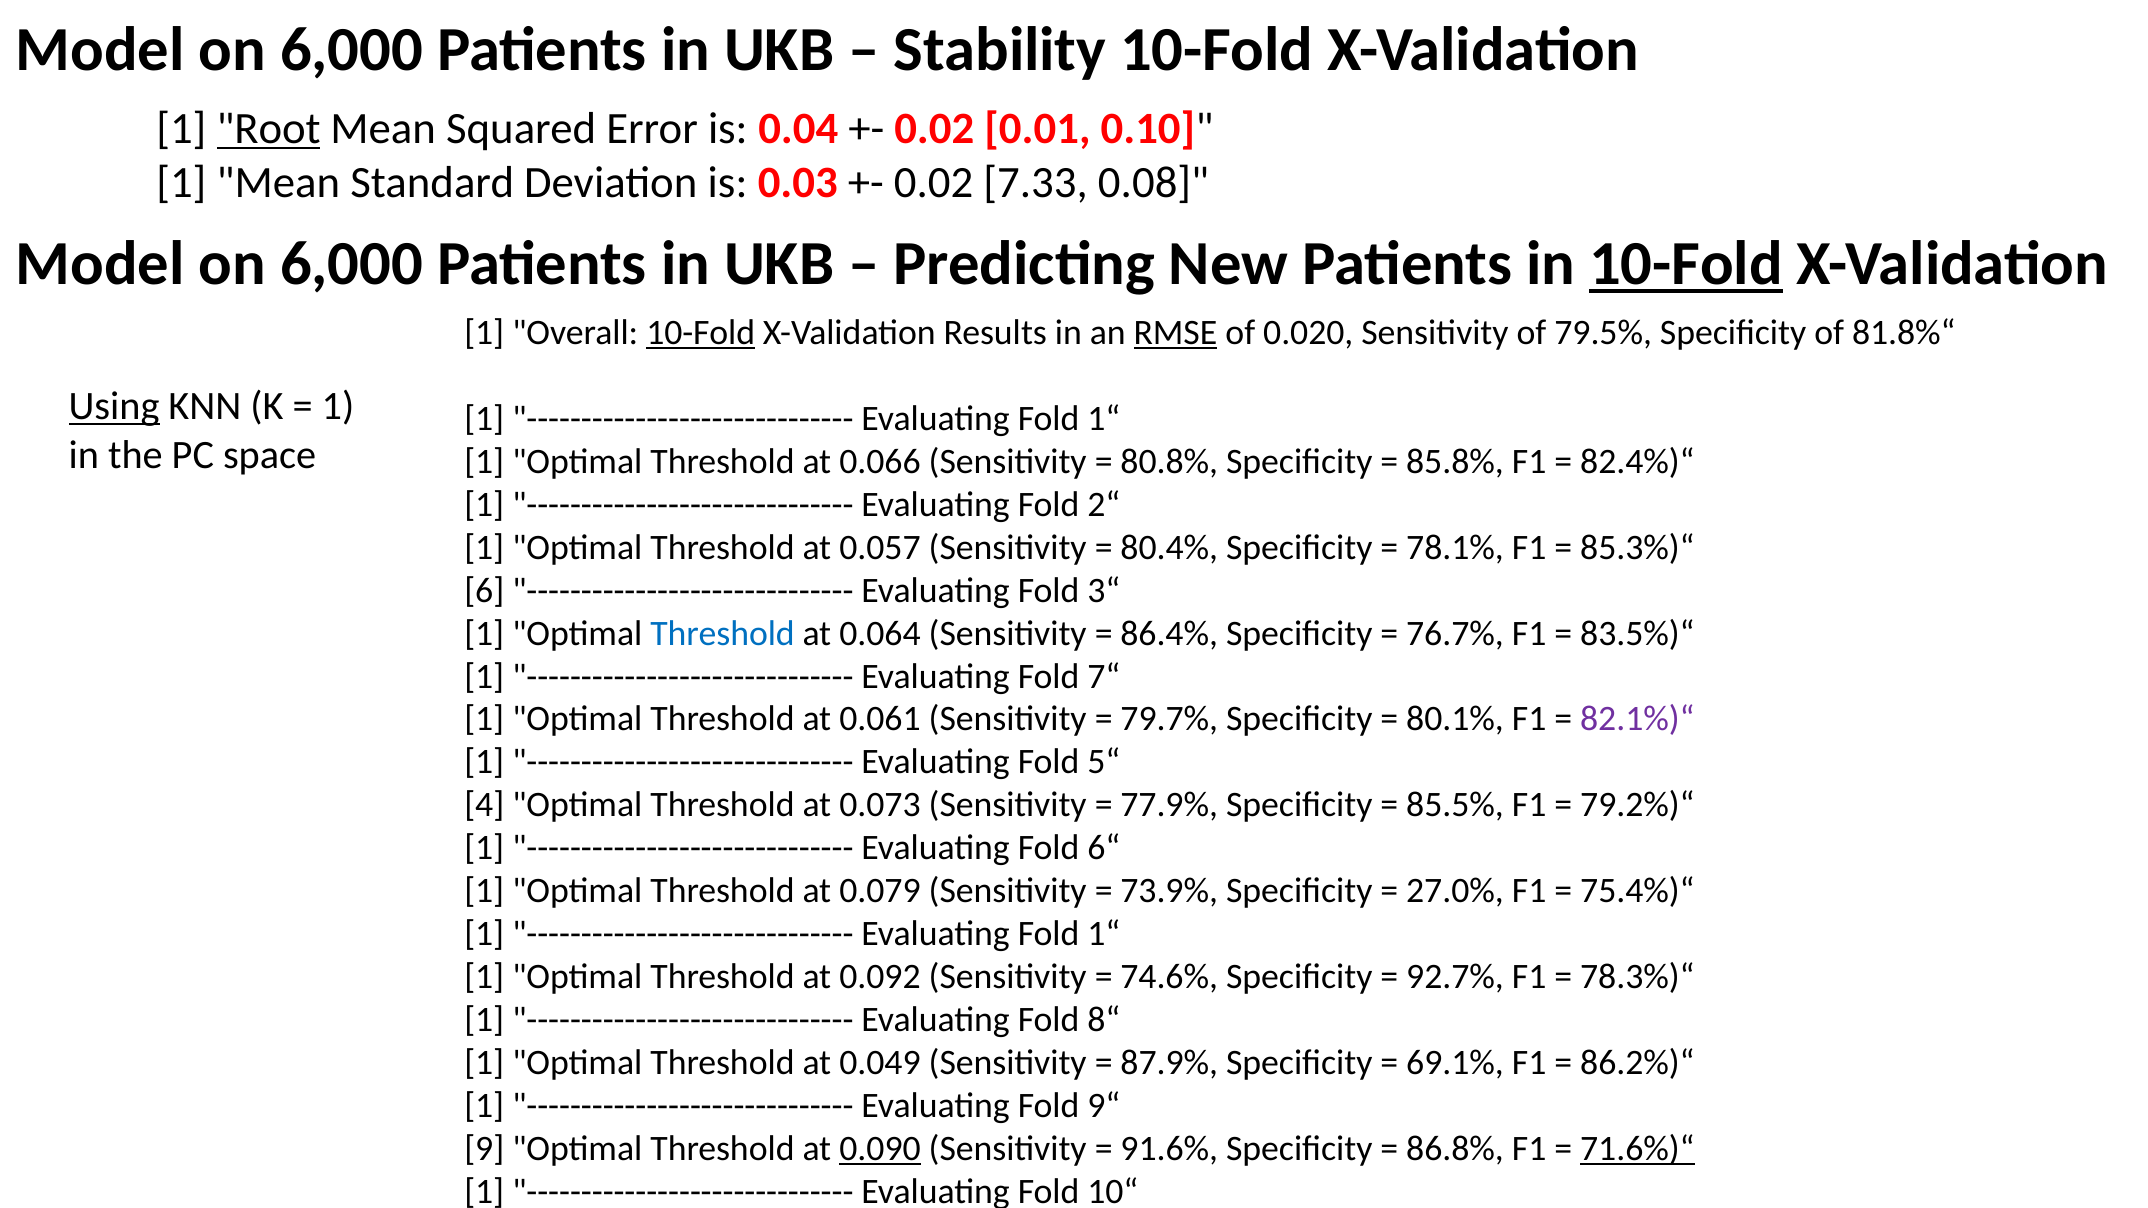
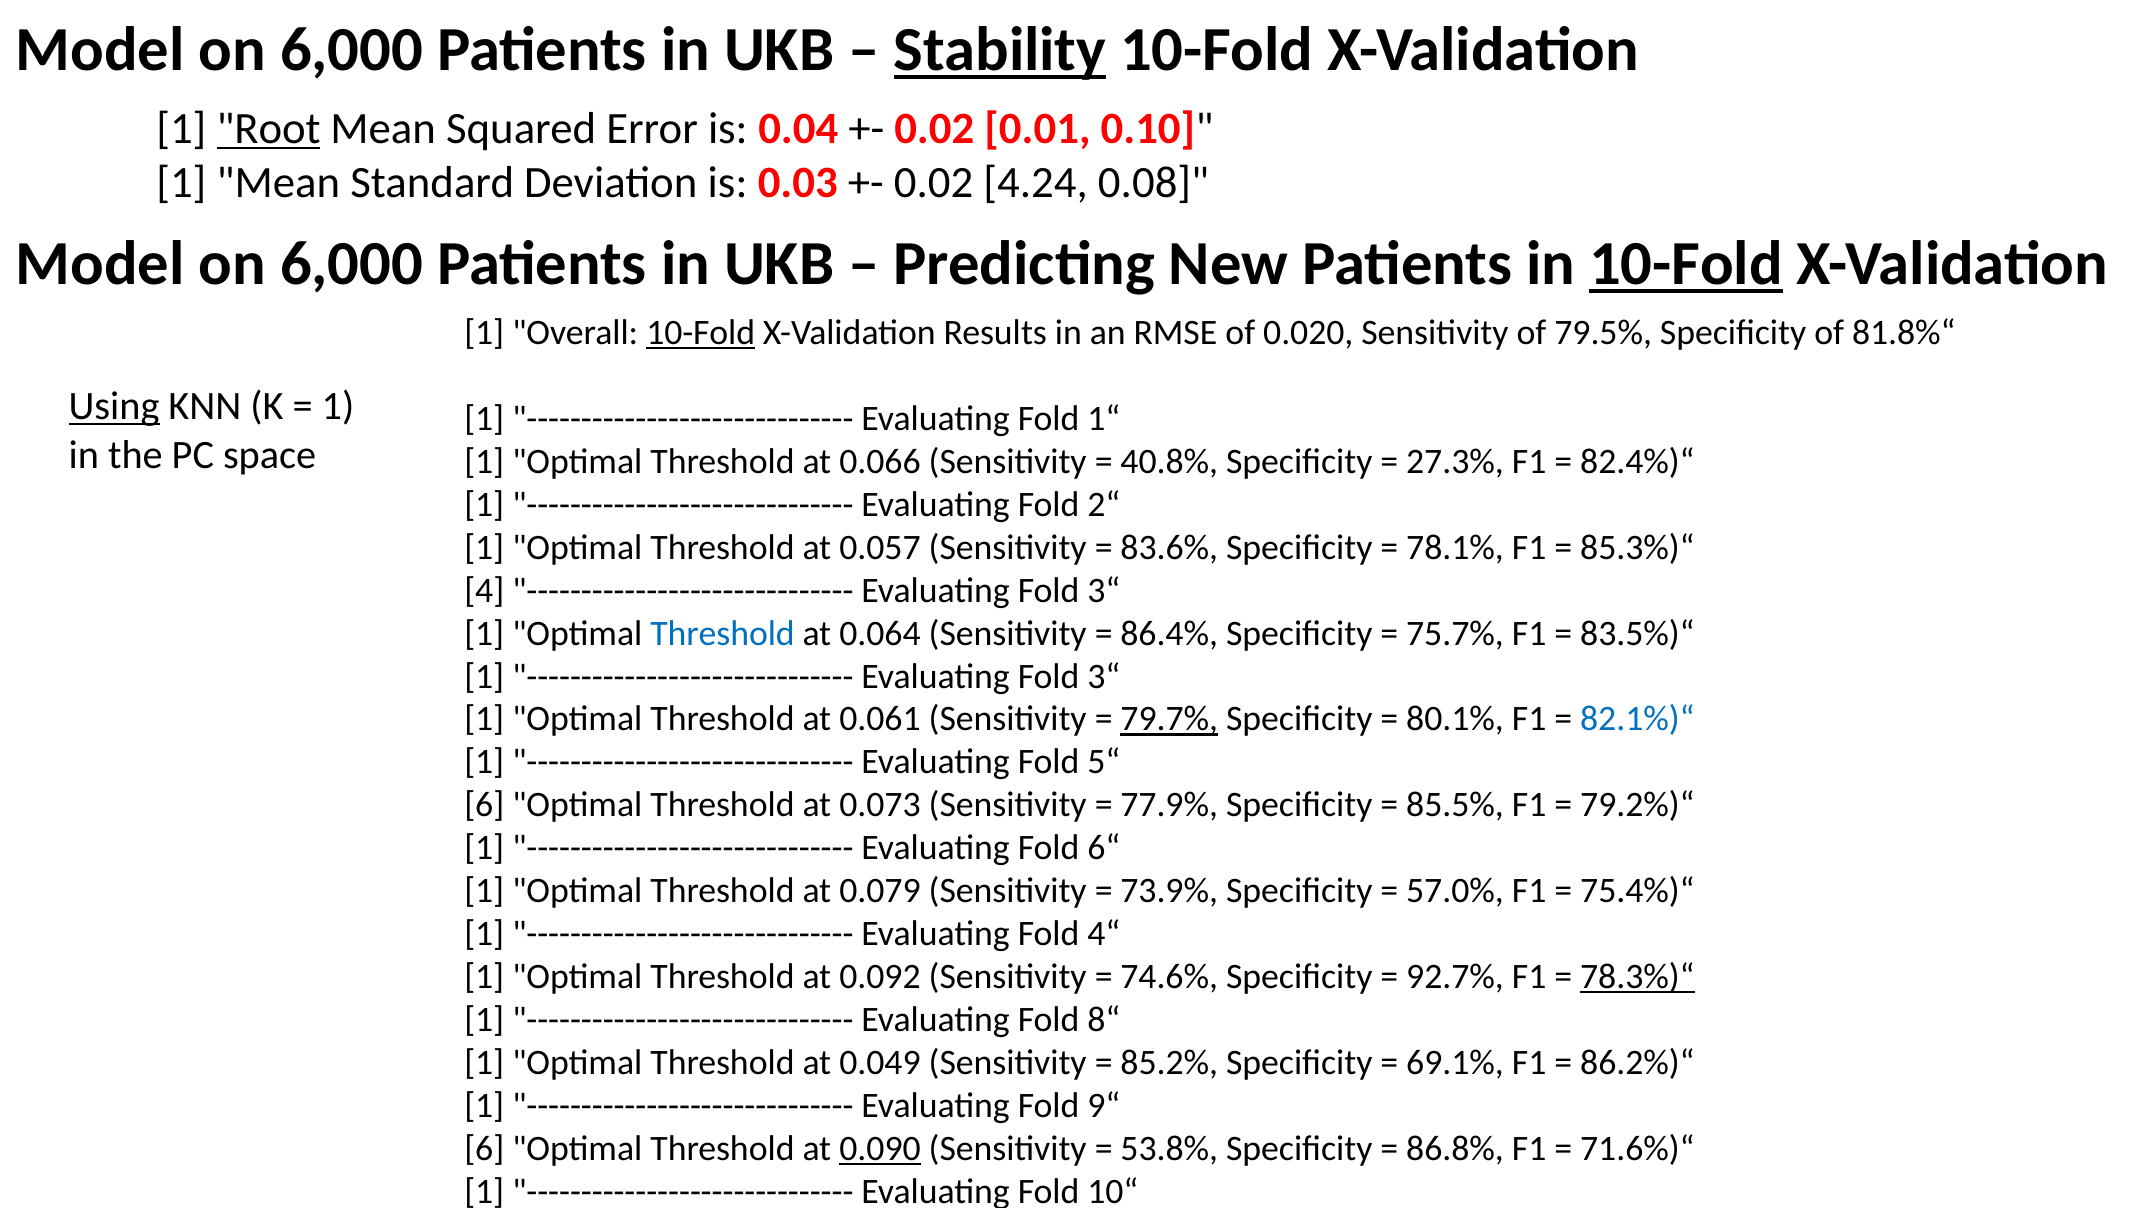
Stability underline: none -> present (1000, 50)
7.33: 7.33 -> 4.24 (1036, 183)
RMSE underline: present -> none (1175, 333)
80.8%: 80.8% -> 40.8% (1169, 462)
85.8%: 85.8% -> 27.3% (1455, 462)
80.4%: 80.4% -> 83.6% (1169, 548)
6: 6 -> 4 (484, 590)
76.7%: 76.7% -> 75.7% (1455, 633)
7“: 7“ -> 3“ (1104, 676)
79.7% underline: none -> present (1169, 719)
82.1%)“ colour: purple -> blue (1637, 719)
4: 4 -> 6 (484, 805)
27.0%: 27.0% -> 57.0% (1455, 891)
1“: 1“ -> 4“ (1104, 934)
78.3%)“ underline: none -> present (1637, 977)
87.9%: 87.9% -> 85.2% (1169, 1063)
9: 9 -> 6 (484, 1149)
91.6%: 91.6% -> 53.8% (1169, 1149)
71.6%)“ underline: present -> none (1637, 1149)
